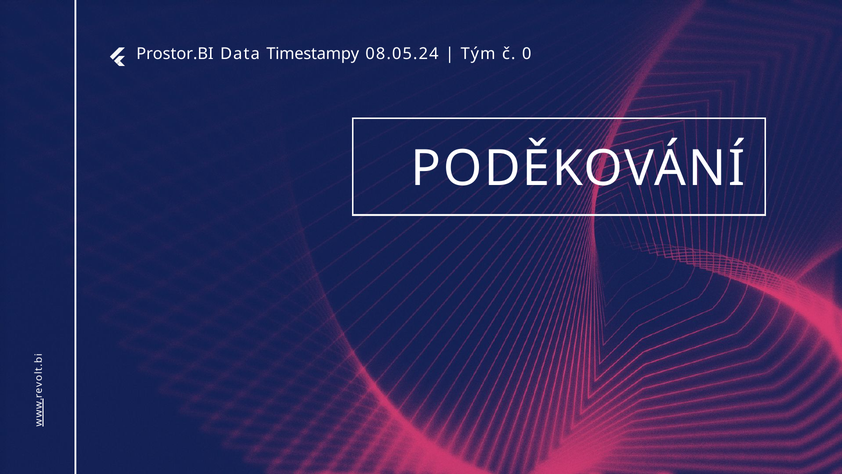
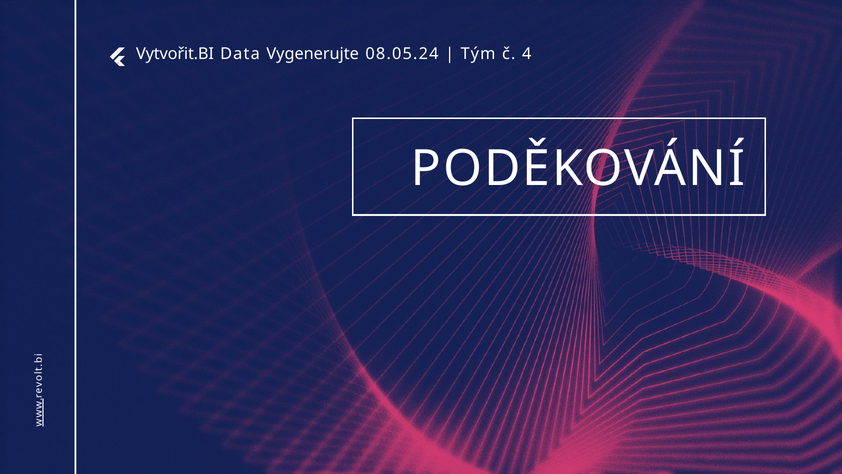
Prostor.BI: Prostor.BI -> Vytvořit.BI (175, 54)
Timestampy: Timestampy -> Vygenerujte (313, 54)
0: 0 -> 4 (527, 54)
